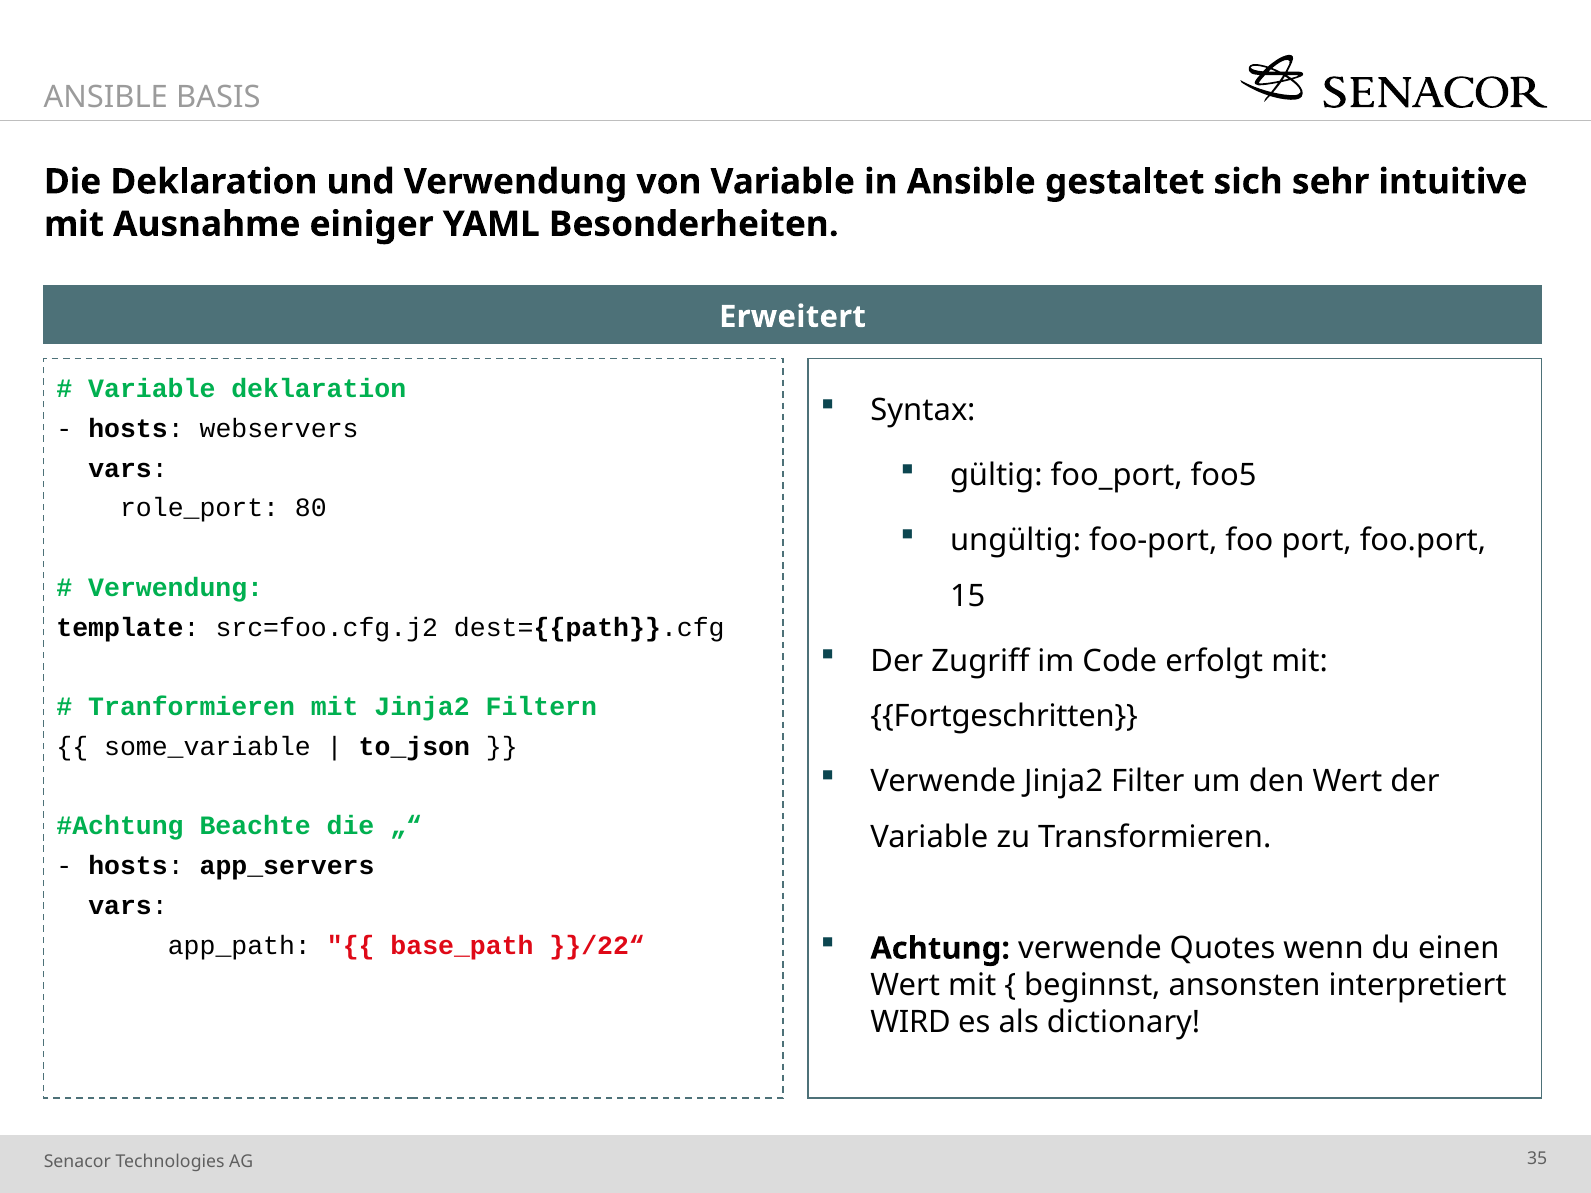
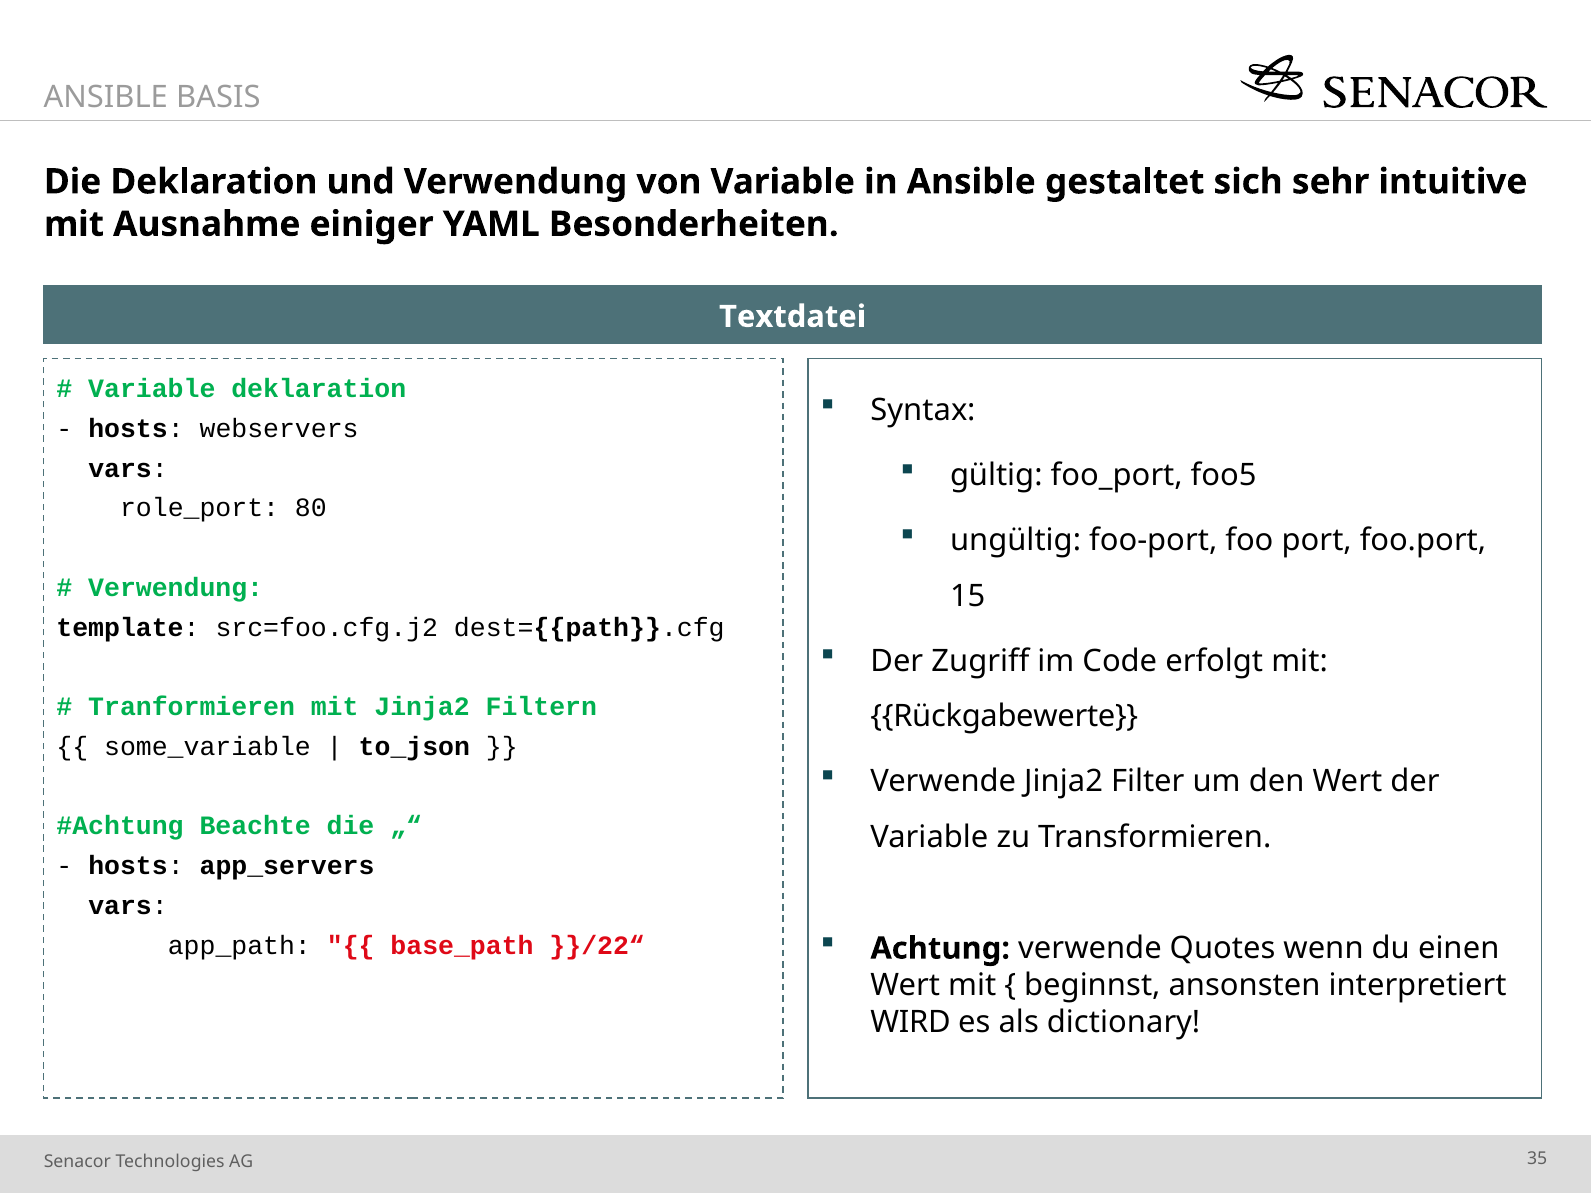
Erweitert: Erweitert -> Textdatei (793, 317)
Fortgeschritten: Fortgeschritten -> Rückgabewerte (1004, 717)
